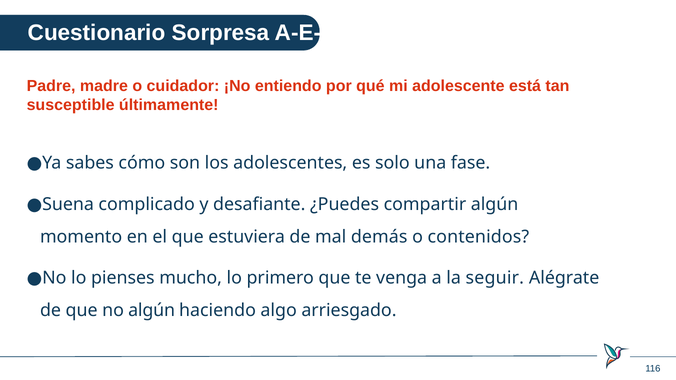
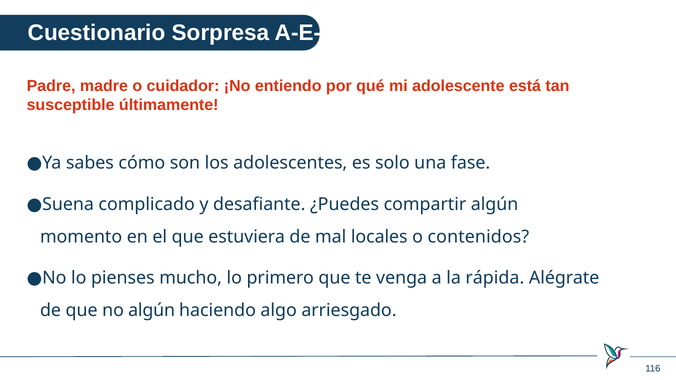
demás: demás -> locales (379, 237)
seguir: seguir -> rápida (495, 278)
